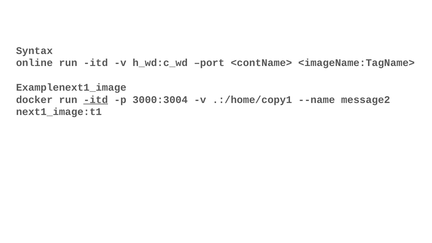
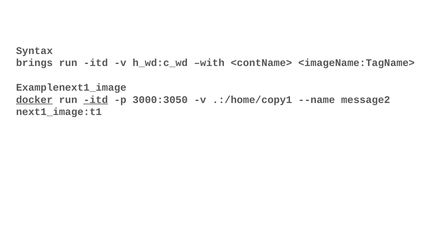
online: online -> brings (34, 63)
port: port -> with (209, 63)
docker underline: none -> present (34, 100)
3000:3004: 3000:3004 -> 3000:3050 (160, 100)
